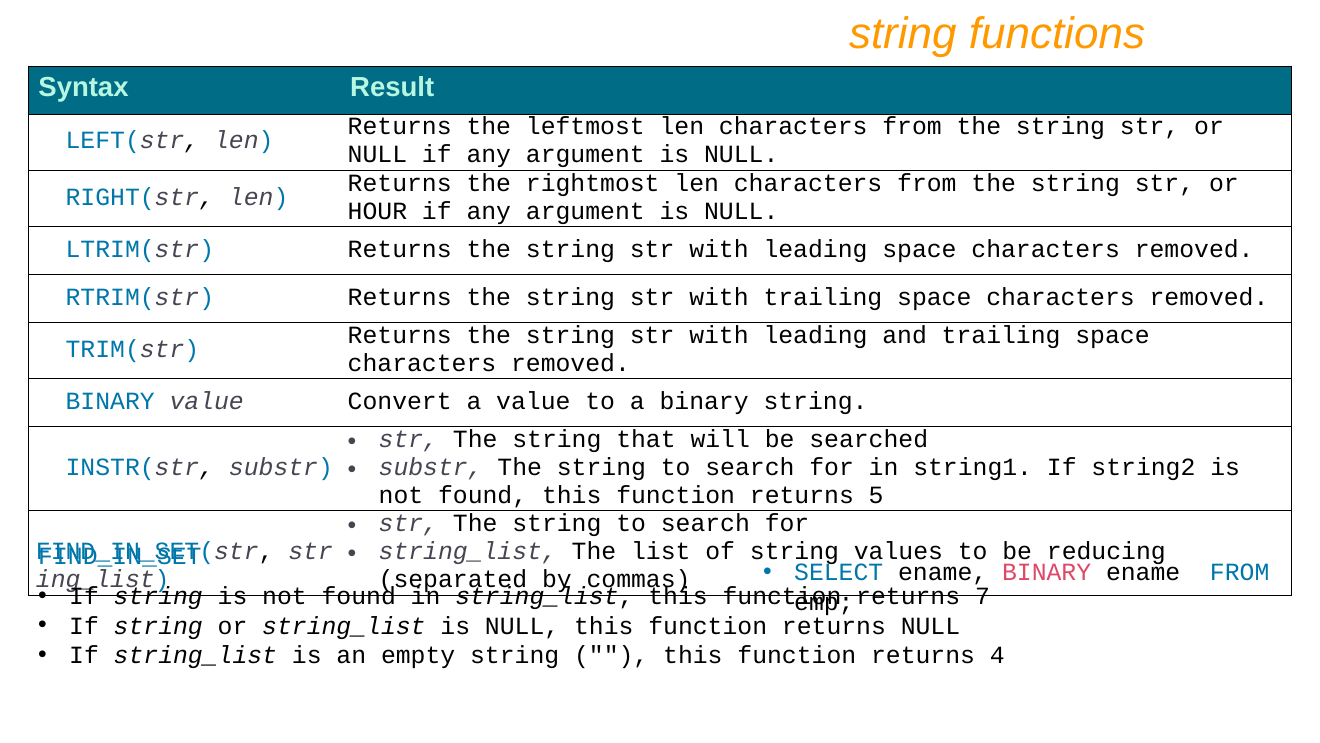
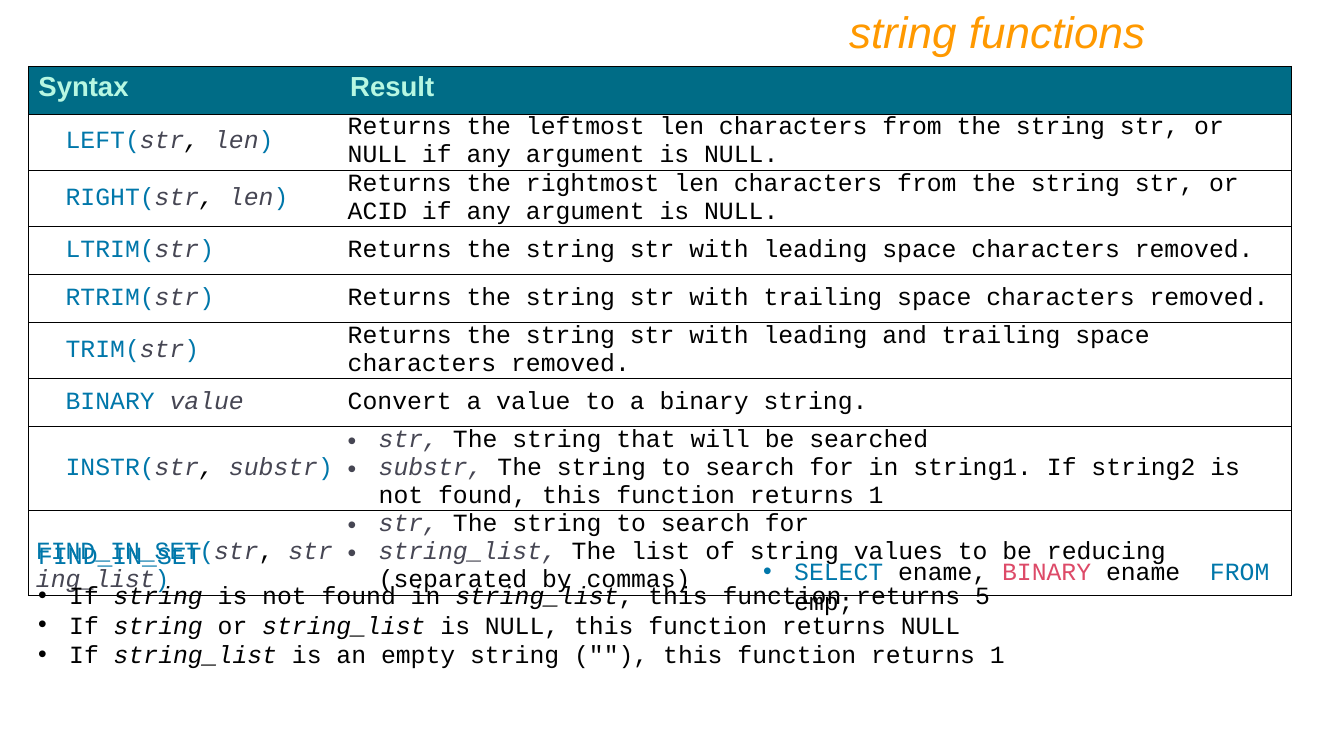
HOUR: HOUR -> ACID (377, 211)
5: 5 -> 1 (876, 495)
7: 7 -> 5 (982, 596)
4: 4 -> 1 (997, 655)
